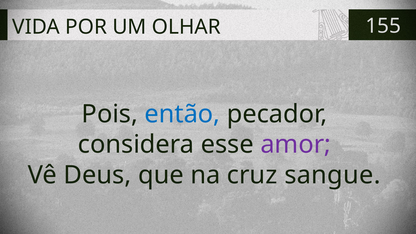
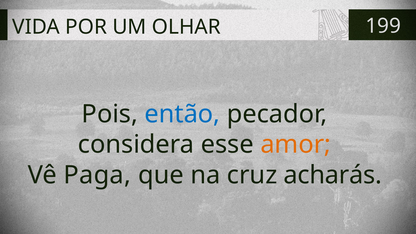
155: 155 -> 199 (383, 26)
amor colour: purple -> orange (296, 145)
Deus: Deus -> Paga (97, 175)
sangue: sangue -> acharás (333, 175)
